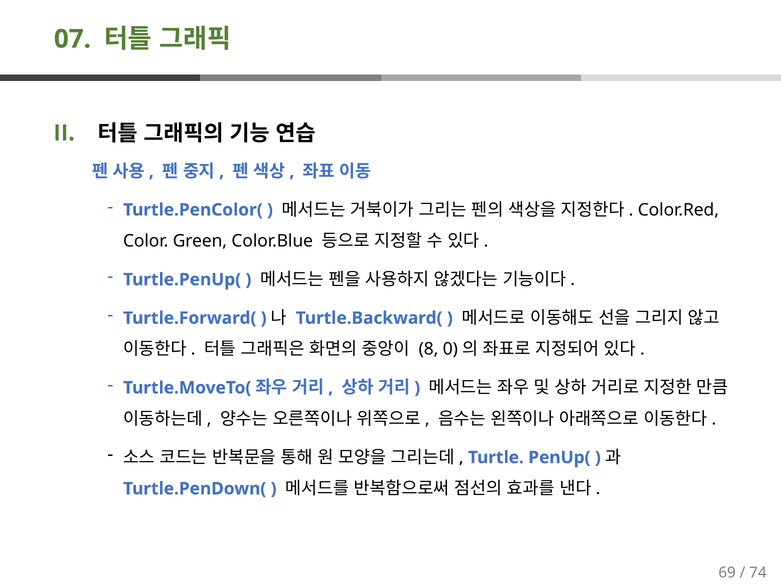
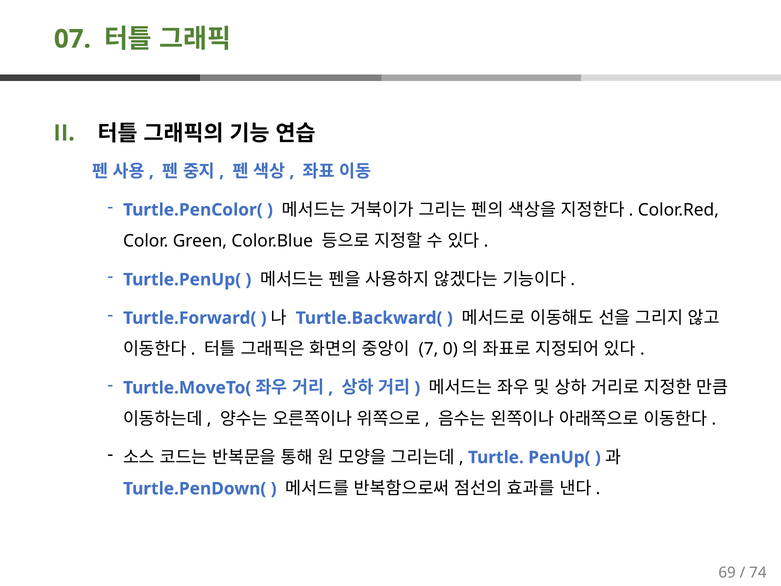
8: 8 -> 7 (429, 349)
